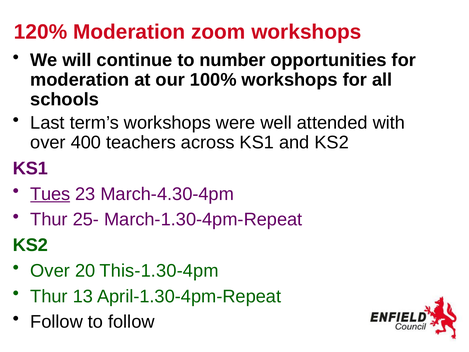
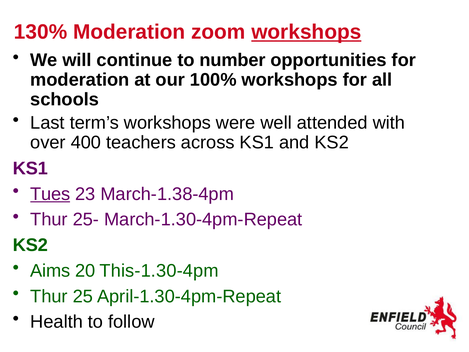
120%: 120% -> 130% (41, 32)
workshops underline: none -> present (306, 32)
March-4.30-4pm: March-4.30-4pm -> March-1.38-4pm (167, 194)
Over: Over -> Aims (50, 271)
13: 13 -> 25 (83, 296)
Follow: Follow -> Health (57, 322)
